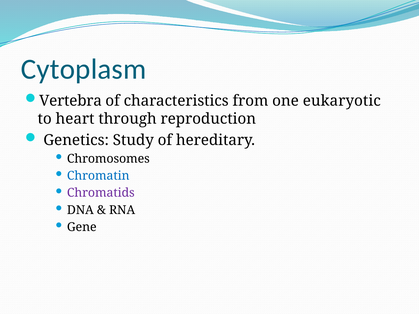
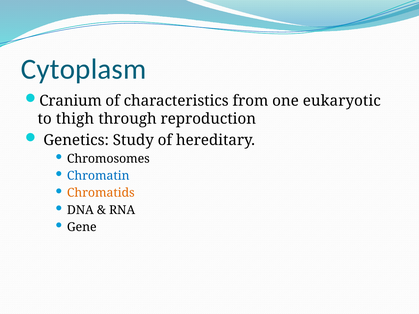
Vertebra: Vertebra -> Cranium (71, 101)
heart: heart -> thigh (75, 119)
Chromatids colour: purple -> orange (101, 193)
